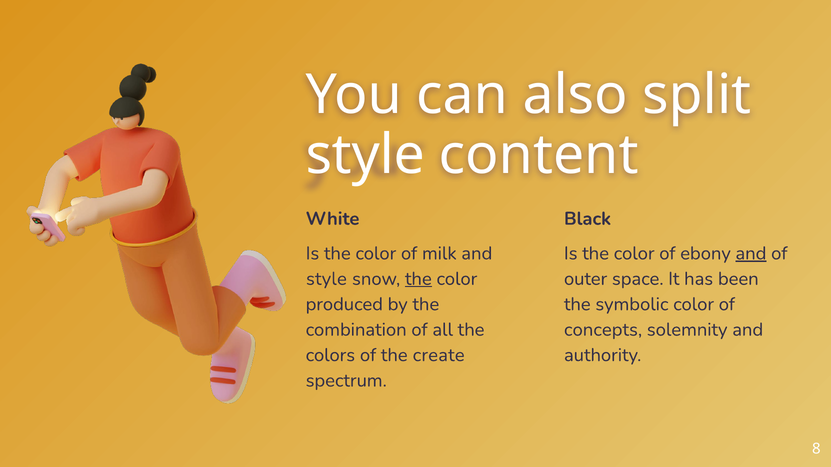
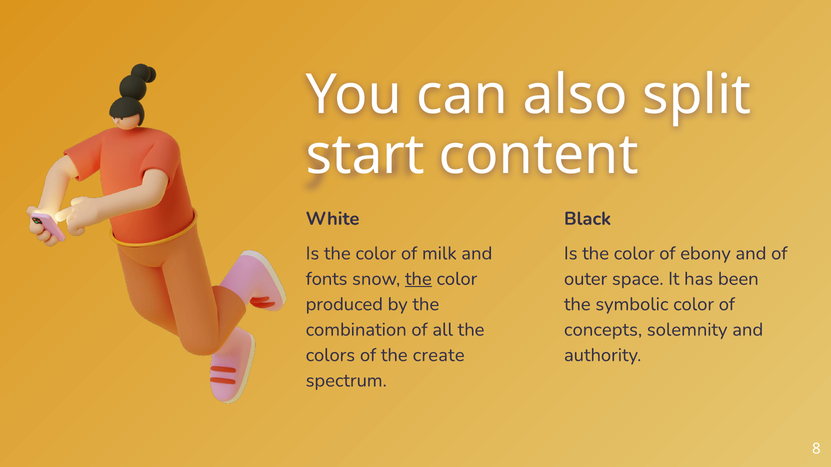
style: style -> start (365, 155)
and underline: present -> none (751, 254)
style: style -> fonts (327, 279)
